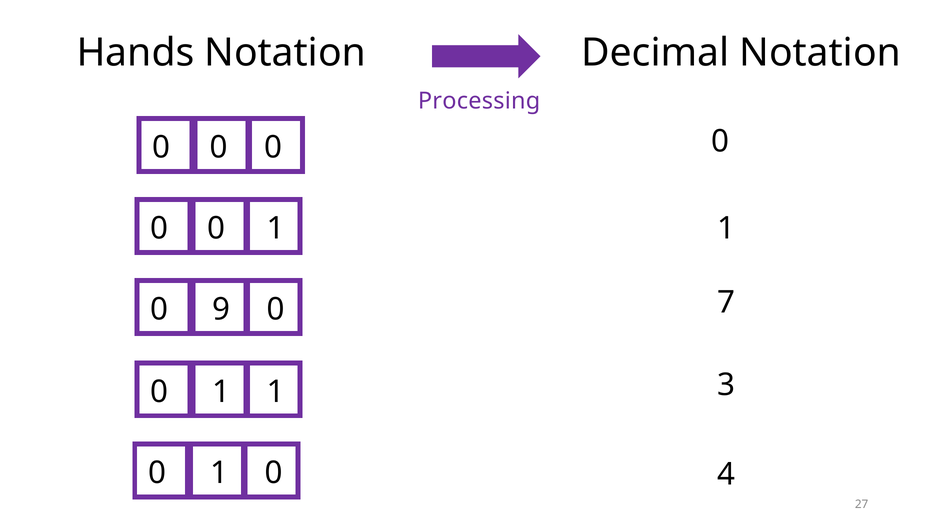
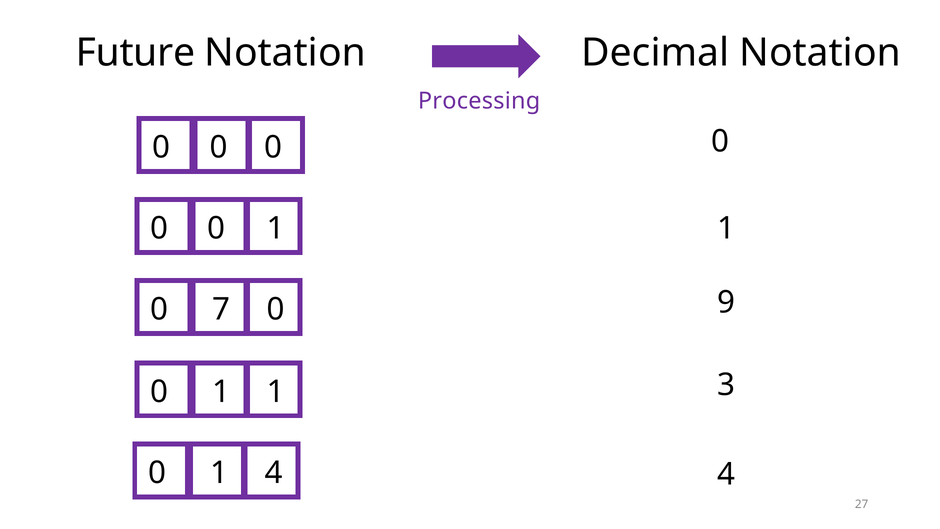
Hands: Hands -> Future (136, 53)
9: 9 -> 7 (221, 309)
7: 7 -> 9 (726, 302)
0: 0 -> 4 (274, 473)
